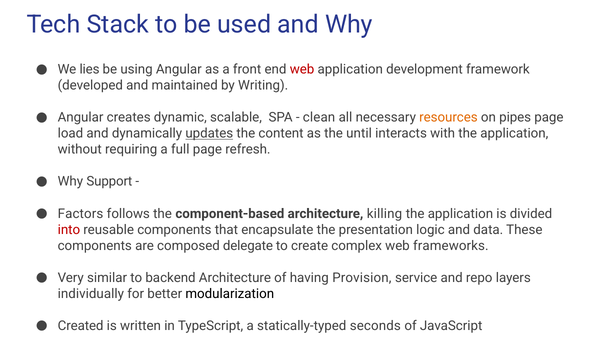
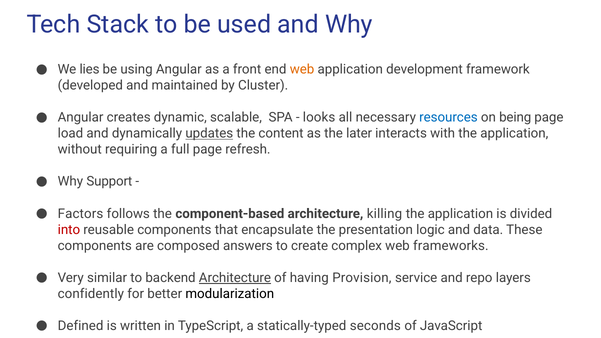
web colour: red -> orange (302, 69)
Writing: Writing -> Cluster (263, 86)
clean: clean -> looks (319, 118)
resources colour: orange -> blue (448, 118)
pipes: pipes -> being (515, 118)
until: until -> later (359, 134)
delegate: delegate -> answers (248, 246)
Architecture underline: none -> present (235, 278)
individually: individually -> confidently (91, 294)
Created: Created -> Defined (81, 326)
